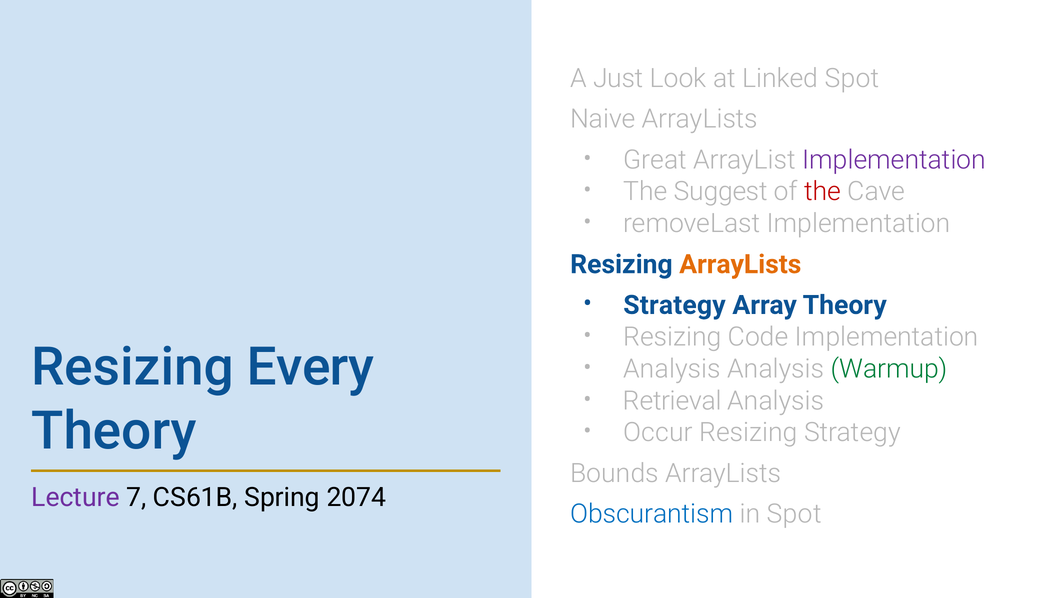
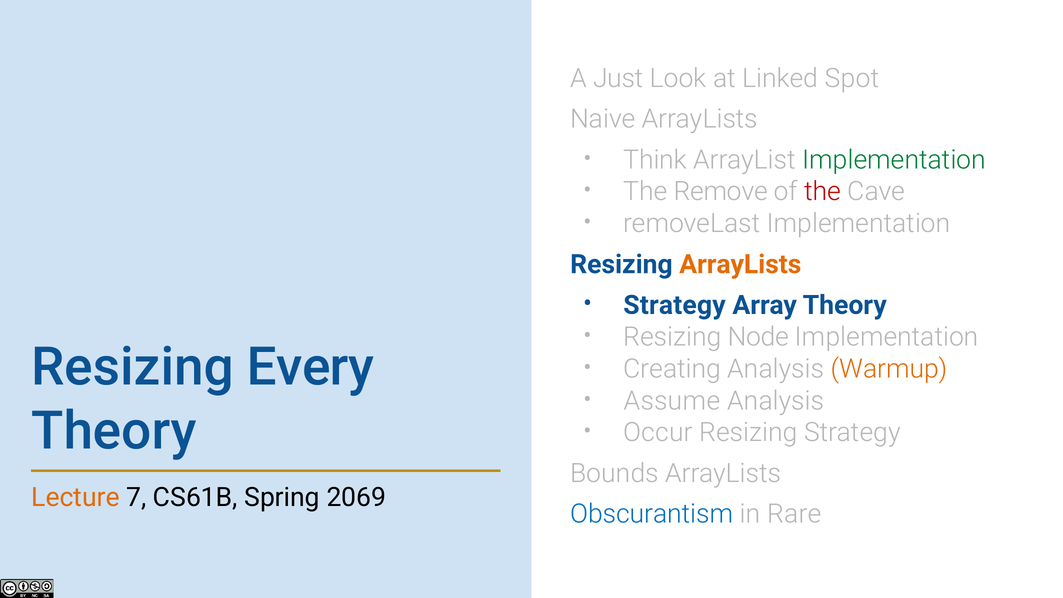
Great: Great -> Think (655, 160)
Implementation colour: purple -> green (894, 160)
Suggest: Suggest -> Remove (721, 192)
Code: Code -> Node (758, 337)
Analysis: Analysis -> Creating (672, 369)
Warmup colour: green -> orange (889, 369)
Retrieval: Retrieval -> Assume (672, 401)
Lecture colour: purple -> orange (76, 498)
2074: 2074 -> 2069 (356, 498)
in Spot: Spot -> Rare (794, 514)
